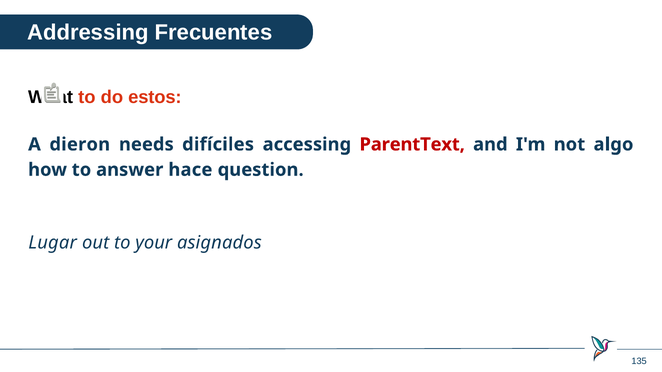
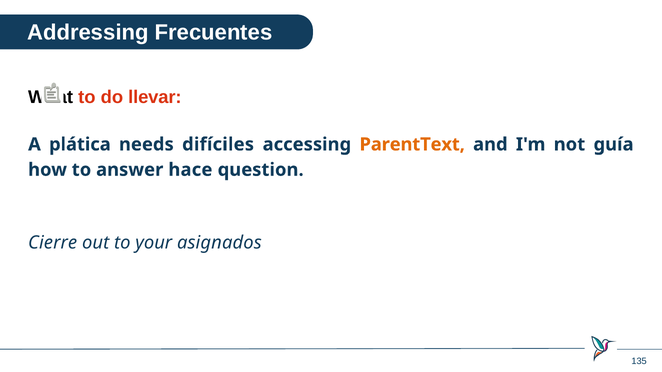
estos: estos -> llevar (155, 97)
dieron: dieron -> plática (80, 145)
ParentText colour: red -> orange (412, 145)
algo: algo -> guía (614, 145)
Lugar: Lugar -> Cierre (53, 243)
